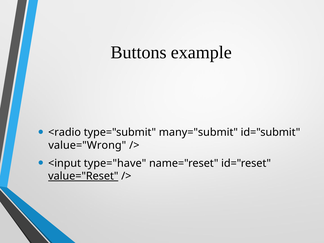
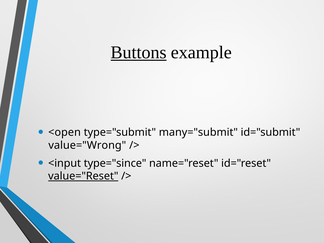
Buttons underline: none -> present (139, 53)
<radio: <radio -> <open (65, 132)
type="have: type="have -> type="since (115, 163)
